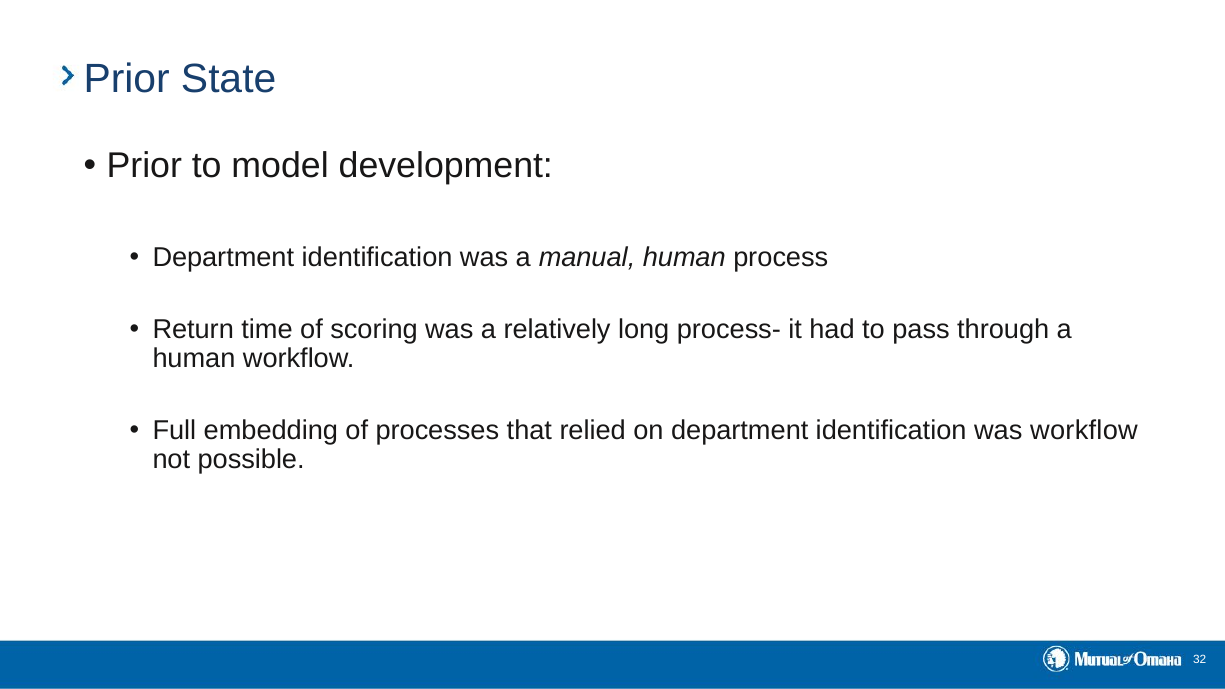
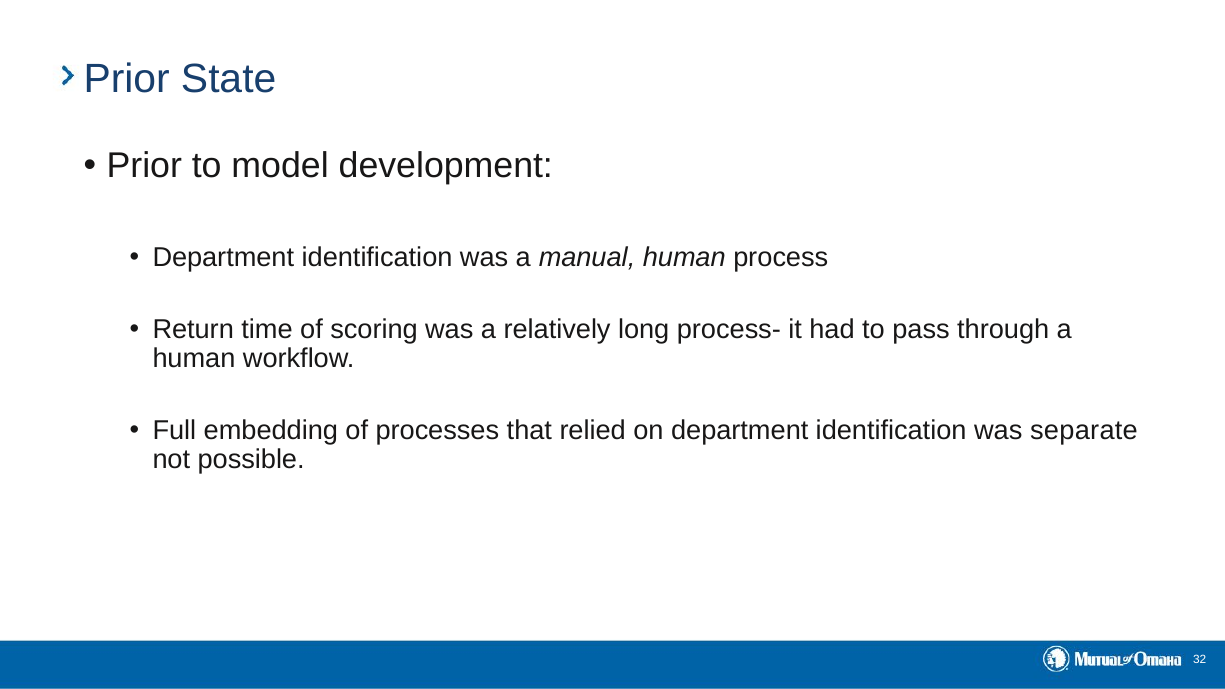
was workflow: workflow -> separate (1084, 430)
